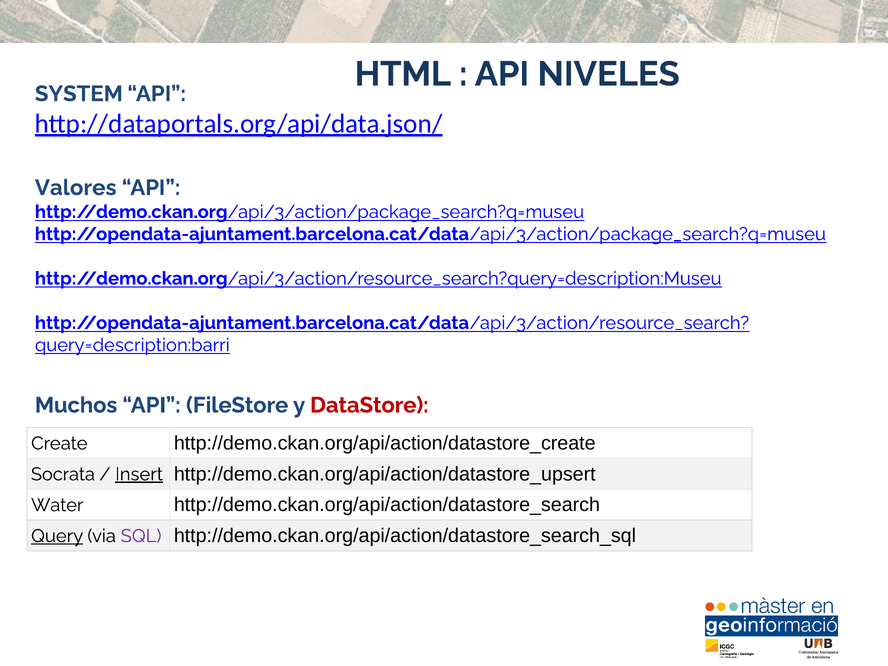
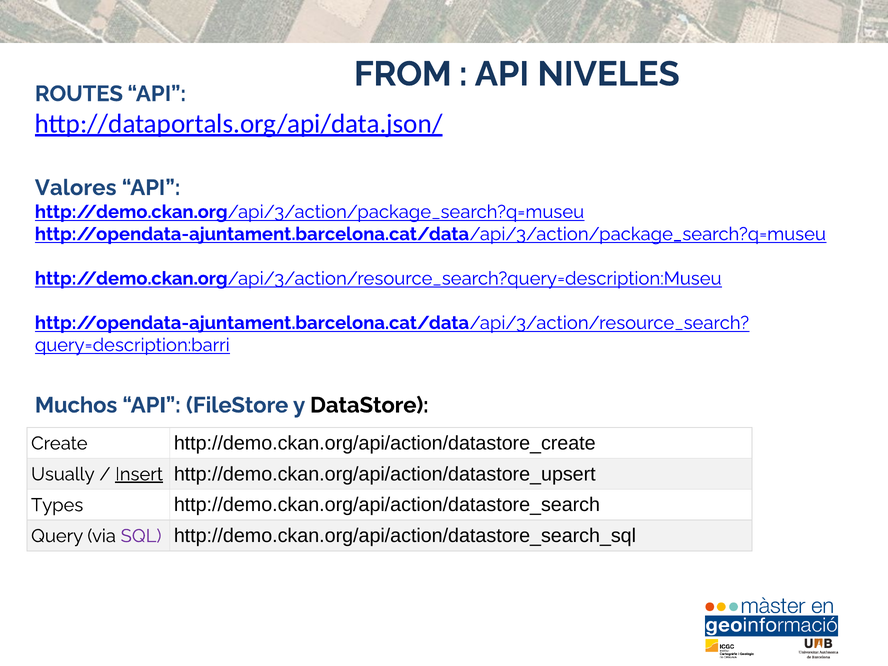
HTML: HTML -> FROM (403, 74)
SYSTEM: SYSTEM -> ROUTES (79, 94)
DataStore colour: red -> black (369, 405)
Socrata: Socrata -> Usually (63, 474)
Water: Water -> Types (57, 505)
Query underline: present -> none (57, 536)
